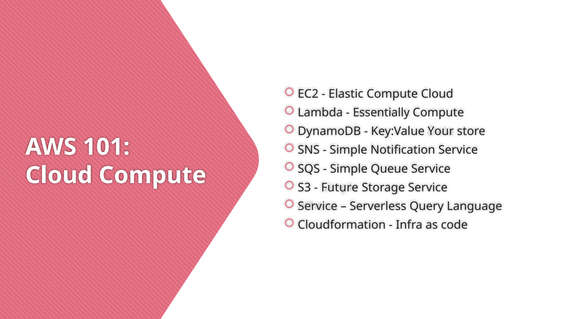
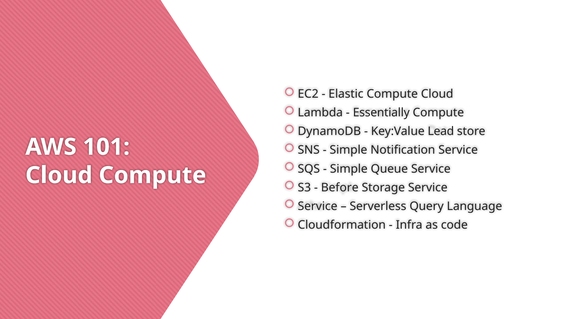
Your: Your -> Lead (441, 132)
Future: Future -> Before (340, 188)
